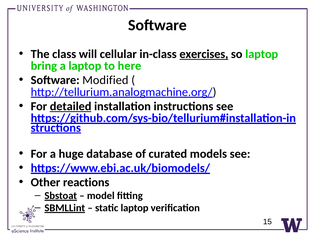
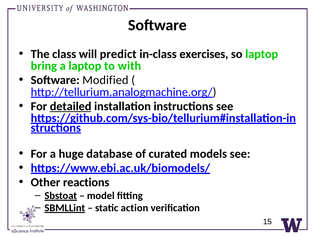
cellular: cellular -> predict (118, 54)
exercises underline: present -> none (204, 54)
here: here -> with (129, 66)
static laptop: laptop -> action (134, 208)
